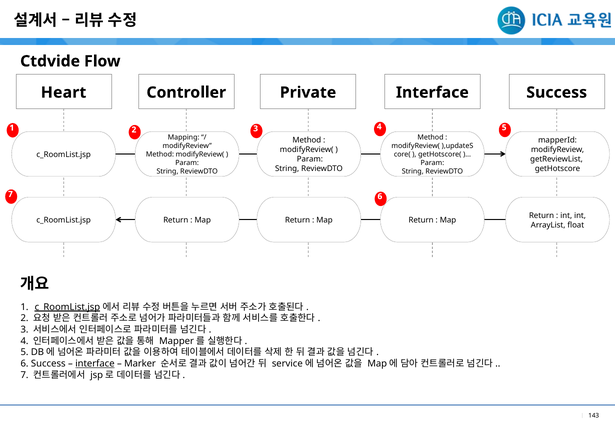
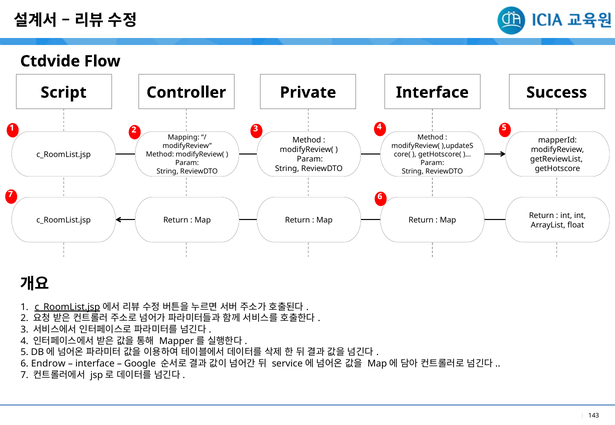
Heart: Heart -> Script (64, 93)
6 Success: Success -> Endrow (48, 364)
interface underline: present -> none (95, 364)
Marker: Marker -> Google (140, 364)
